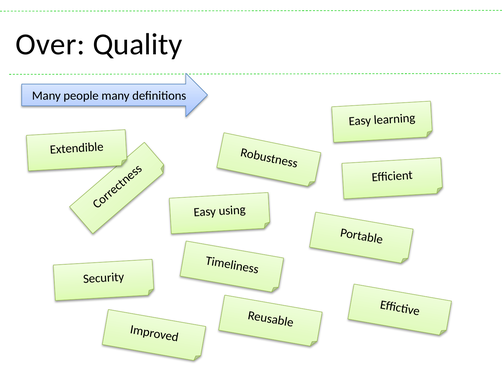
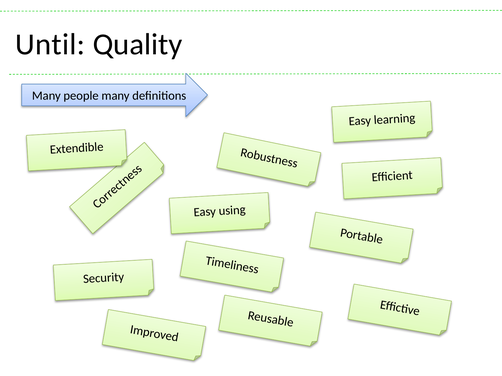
Over: Over -> Until (50, 44)
